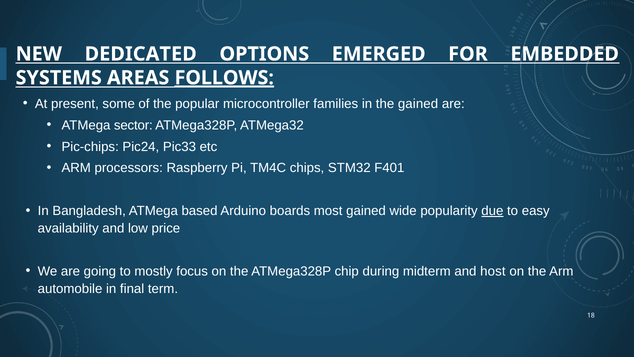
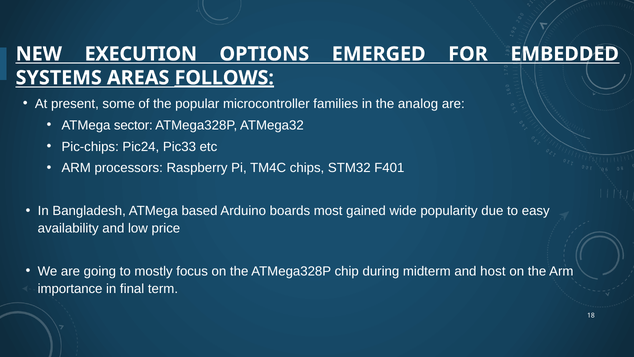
DEDICATED: DEDICATED -> EXECUTION (141, 54)
the gained: gained -> analog (418, 104)
due underline: present -> none (492, 211)
automobile: automobile -> importance (70, 288)
